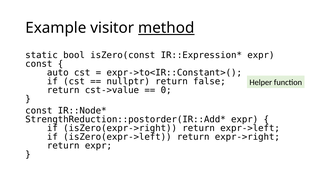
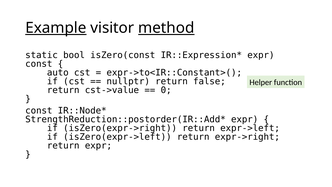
Example underline: none -> present (56, 28)
